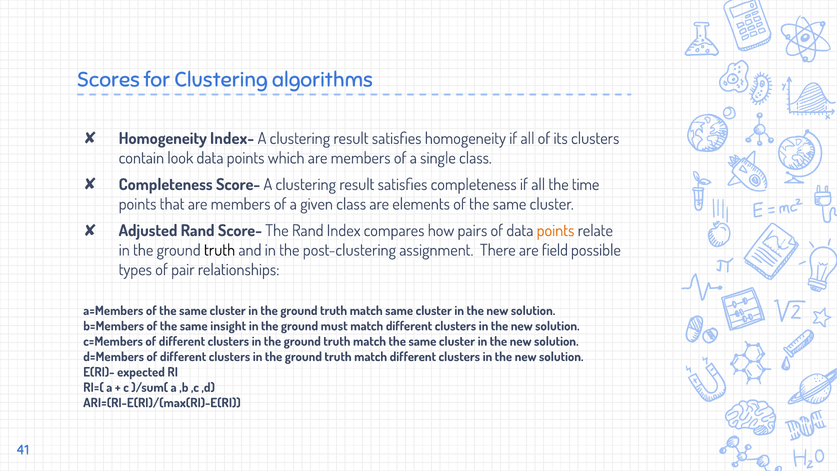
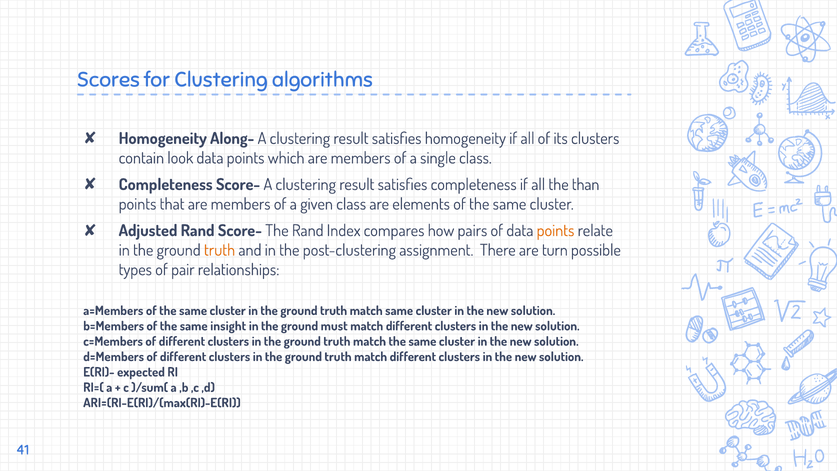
Index-: Index- -> Along- (232, 139)
time: time -> than (586, 185)
truth colour: black -> orange (220, 250)
field: field -> turn (555, 250)
